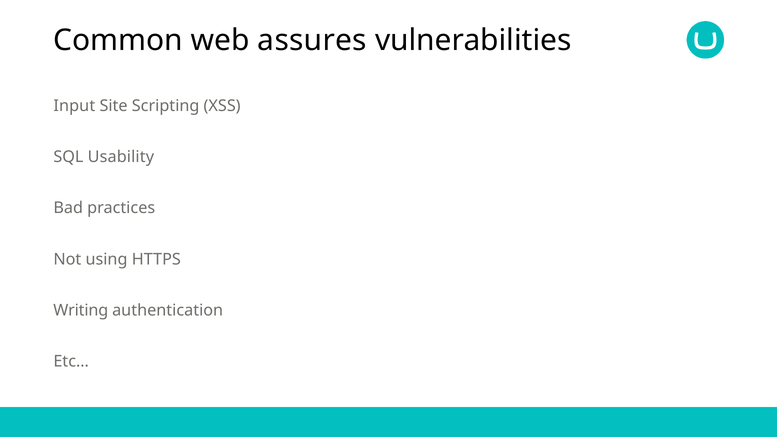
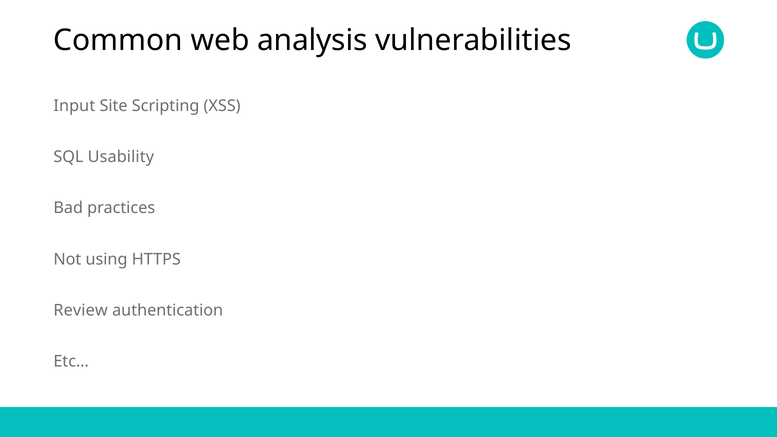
assures: assures -> analysis (312, 40)
Writing: Writing -> Review (81, 310)
